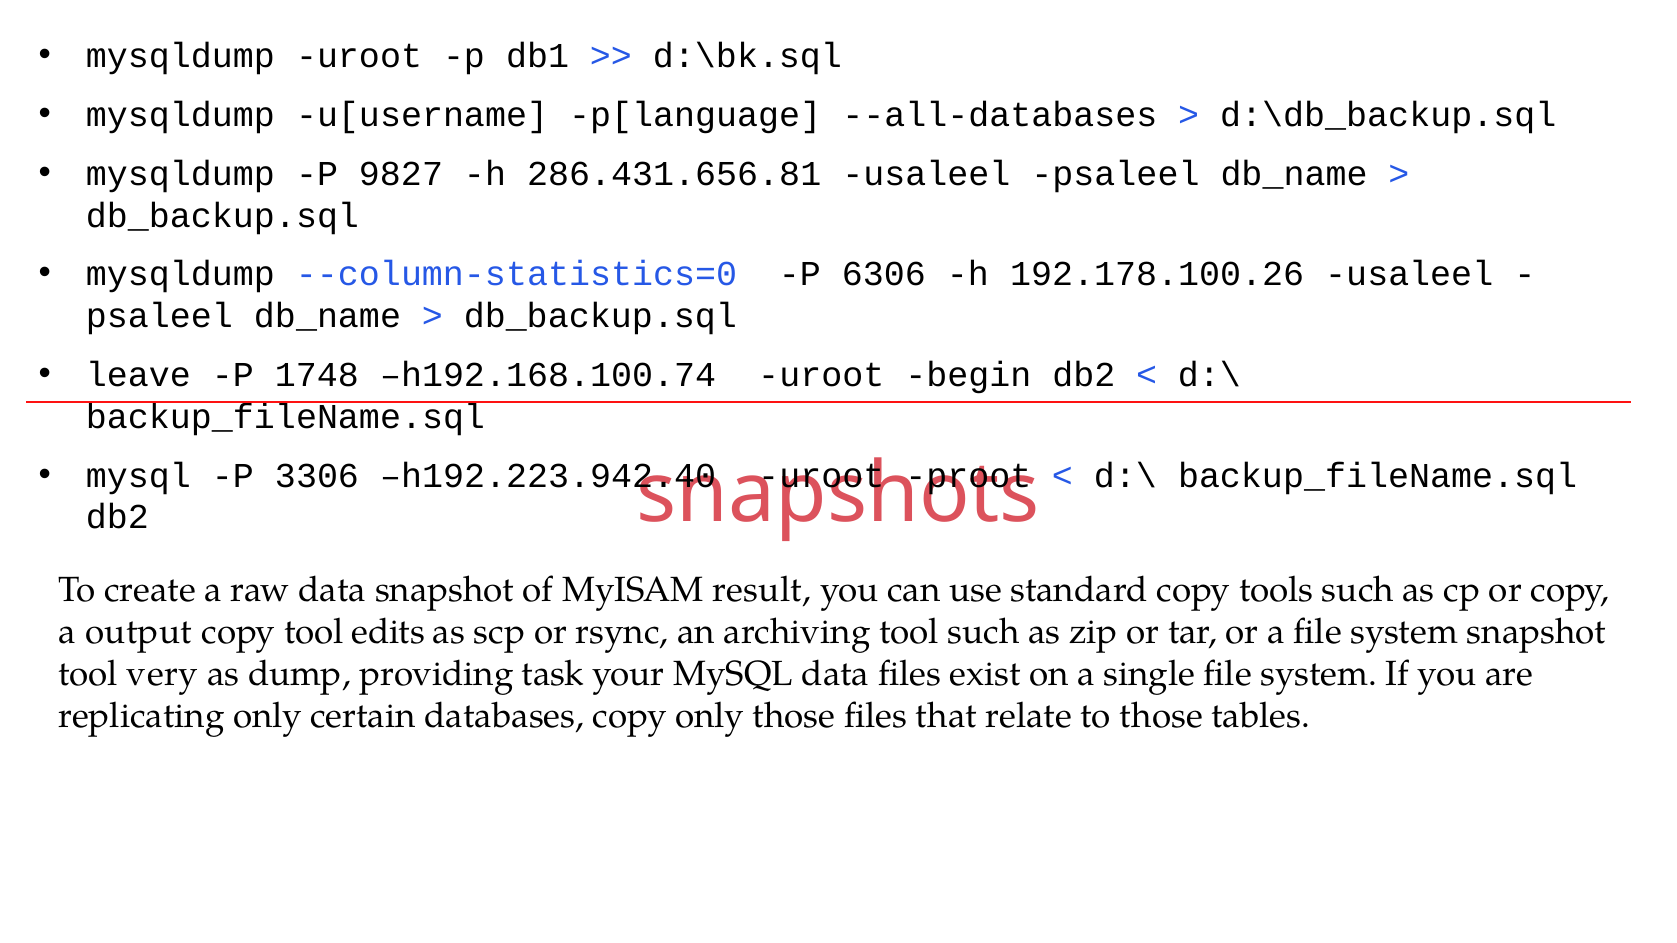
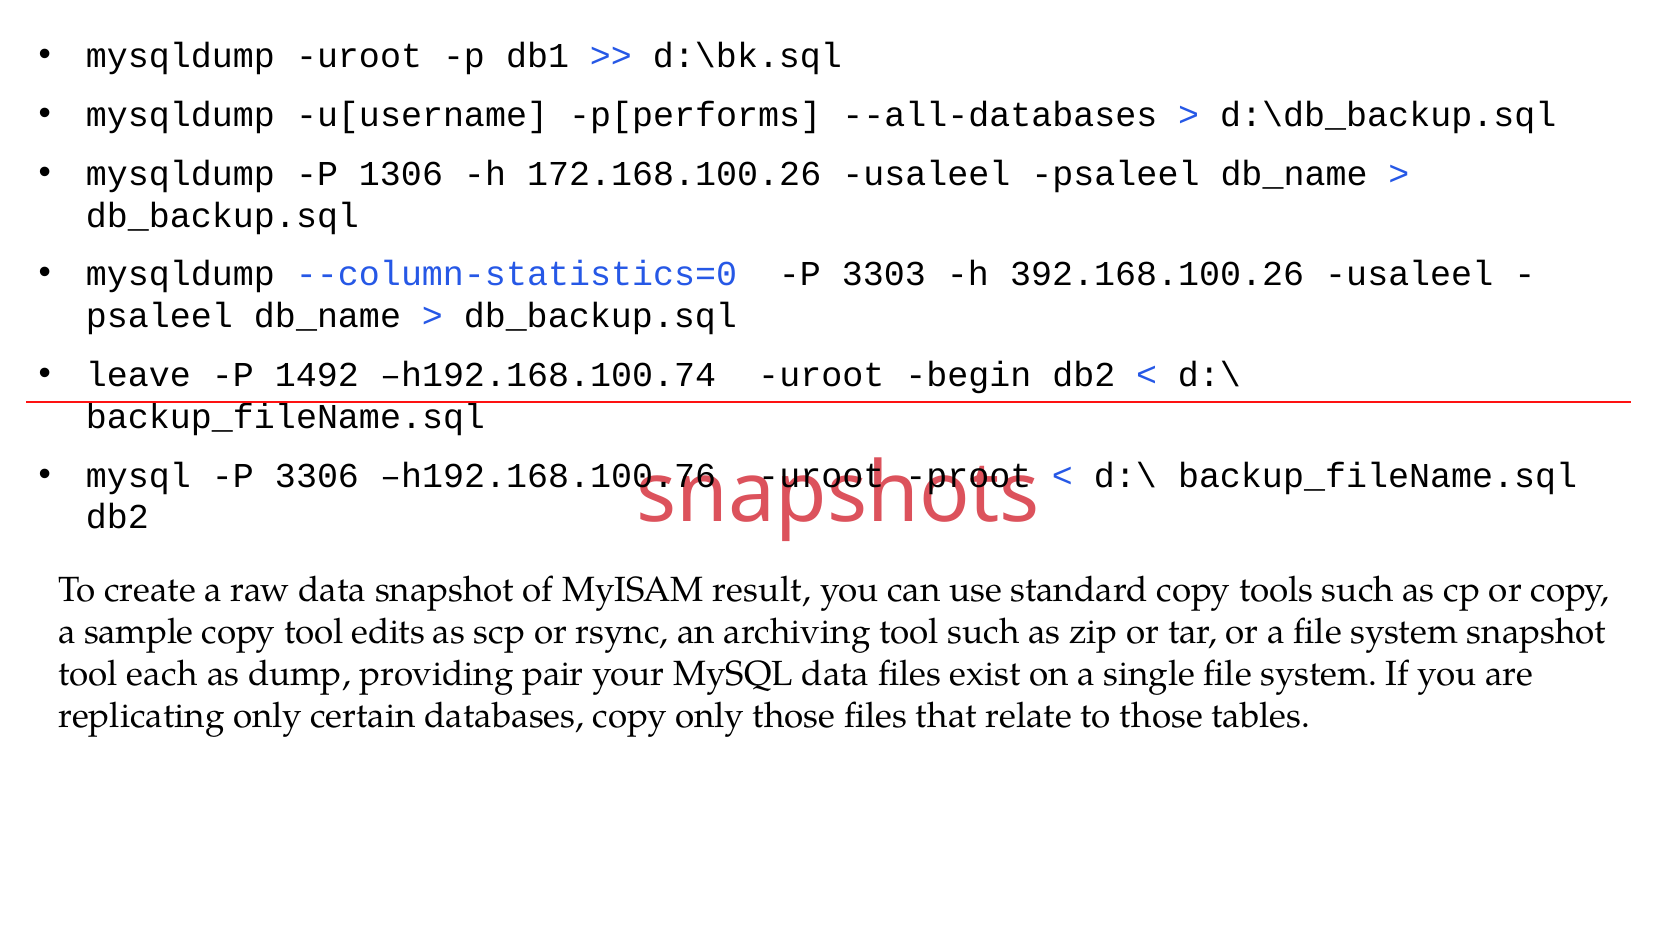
p[language: p[language -> p[performs (695, 115)
9827: 9827 -> 1306 (401, 174)
286.431.656.81: 286.431.656.81 -> 172.168.100.26 (674, 174)
6306: 6306 -> 3303 (884, 274)
192.178.100.26: 192.178.100.26 -> 392.168.100.26 (1157, 274)
1748: 1748 -> 1492 (317, 375)
h192.223.942.40: h192.223.942.40 -> h192.168.100.76 (548, 476)
output: output -> sample (139, 632)
very: very -> each (162, 674)
task: task -> pair (553, 674)
